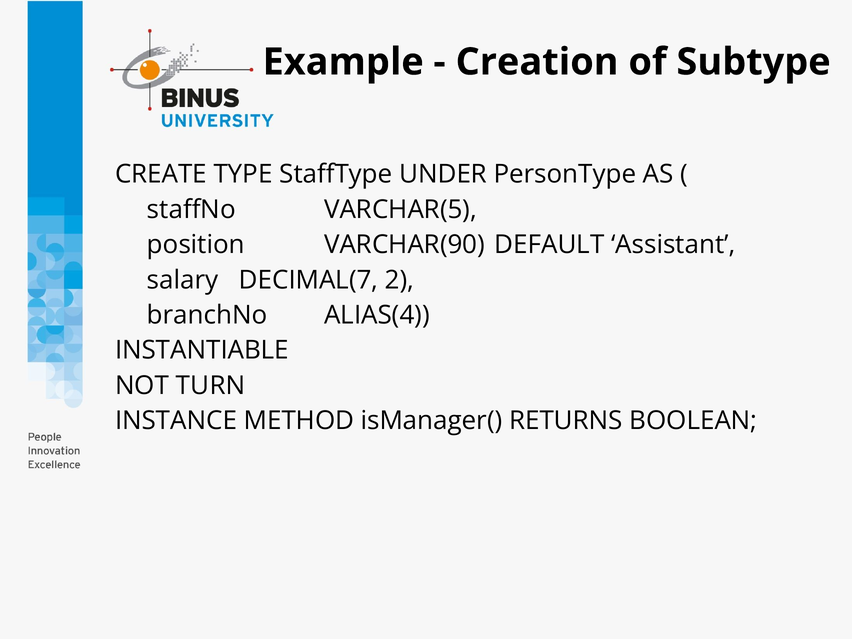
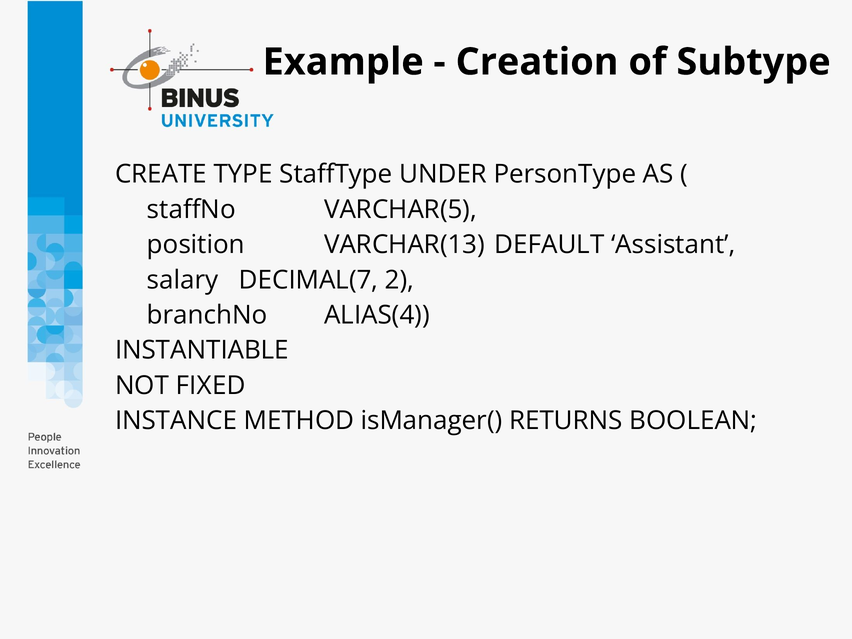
VARCHAR(90: VARCHAR(90 -> VARCHAR(13 (405, 245)
TURN: TURN -> FIXED (211, 385)
